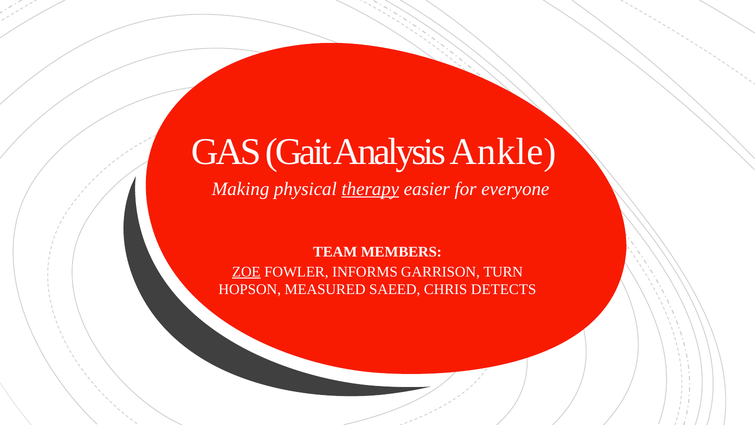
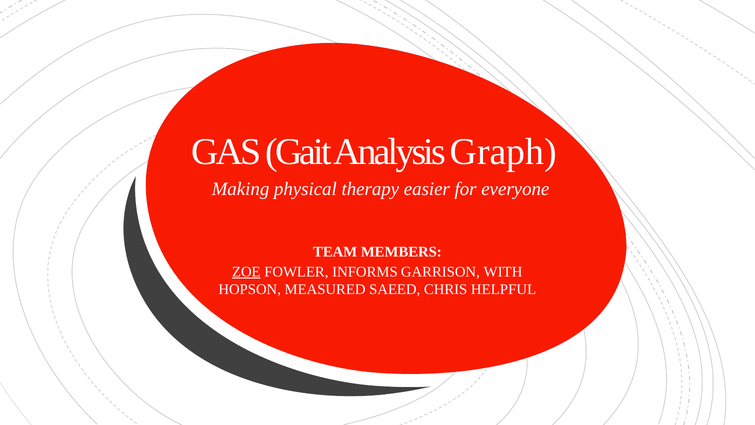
Ankle: Ankle -> Graph (503, 152)
therapy underline: present -> none (370, 189)
TURN: TURN -> WITH (503, 272)
DETECTS: DETECTS -> HELPFUL (504, 289)
